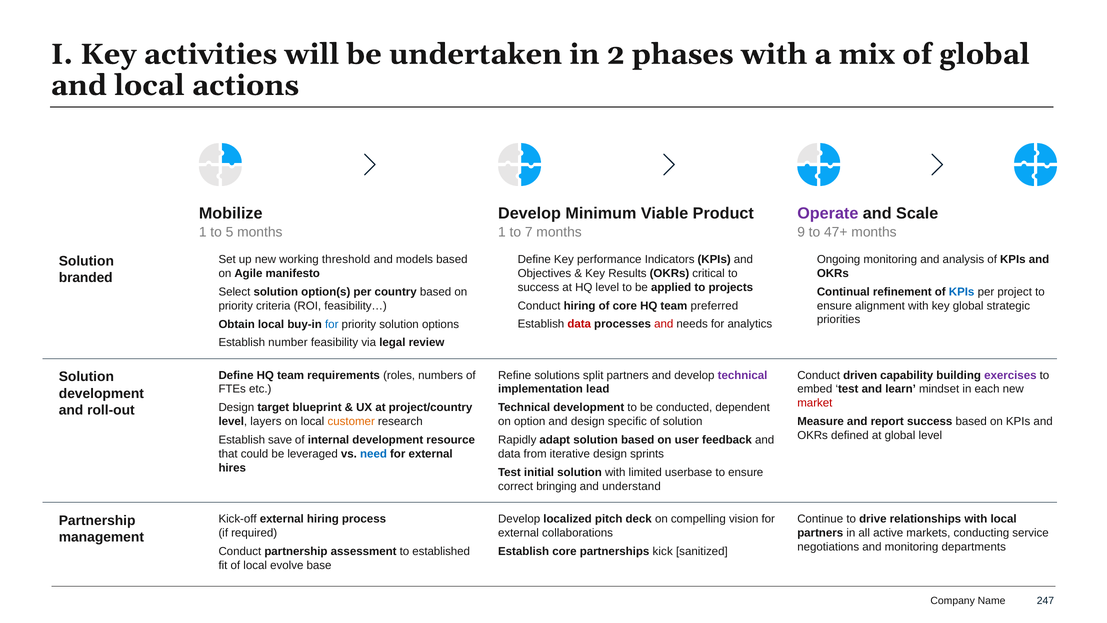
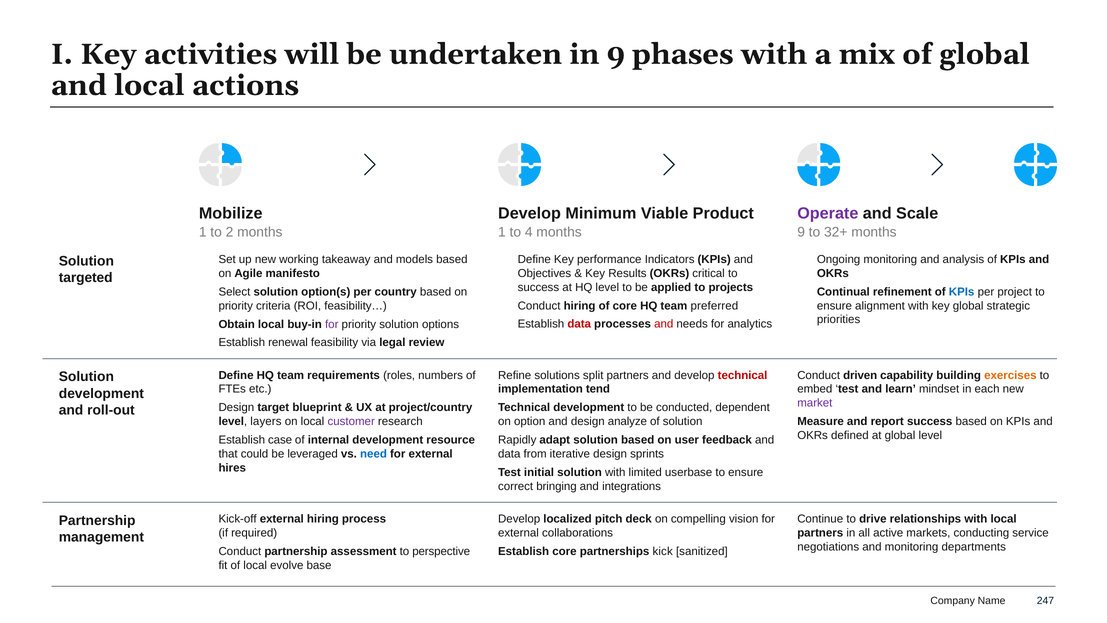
in 2: 2 -> 9 (616, 54)
5: 5 -> 2 (230, 232)
7: 7 -> 4 (529, 232)
47+: 47+ -> 32+ (836, 232)
threshold: threshold -> takeaway (346, 259)
branded: branded -> targeted (86, 277)
for colour: blue -> purple (332, 324)
number: number -> renewal (288, 343)
technical colour: purple -> red (743, 375)
exercises colour: purple -> orange (1010, 375)
lead: lead -> tend (598, 389)
market colour: red -> purple (815, 403)
customer colour: orange -> purple (351, 421)
specific: specific -> analyze (627, 421)
save: save -> case (280, 440)
understand: understand -> integrations (632, 486)
established: established -> perspective (441, 551)
